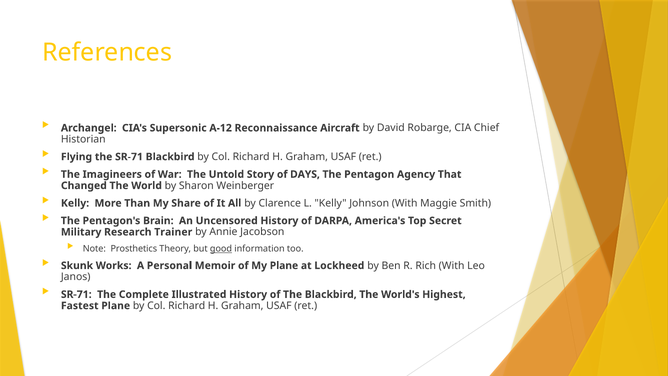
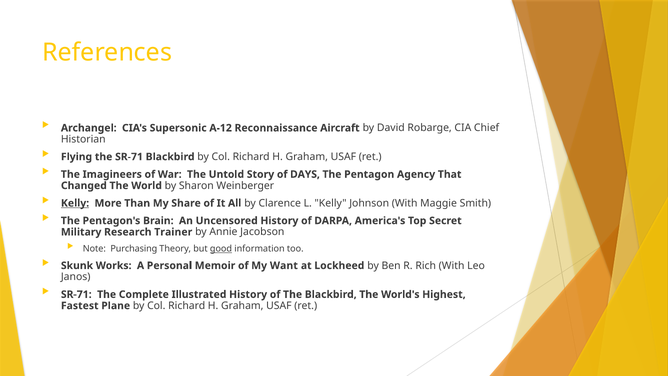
Kelly underline: none -> present (75, 203)
Prosthetics: Prosthetics -> Purchasing (134, 248)
My Plane: Plane -> Want (284, 265)
